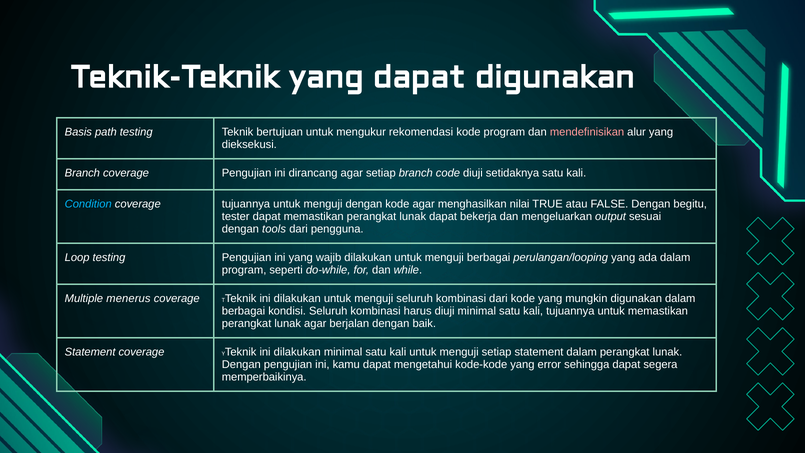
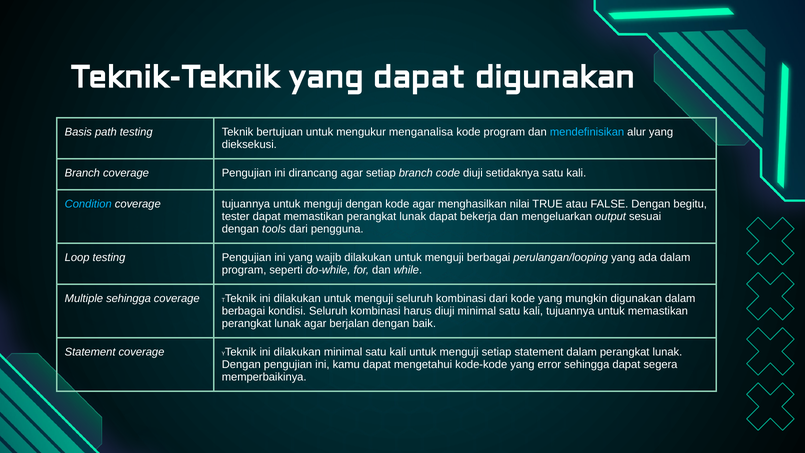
rekomendasi: rekomendasi -> menganalisa (421, 132)
mendefinisikan colour: pink -> light blue (587, 132)
Multiple menerus: menerus -> sehingga (129, 298)
